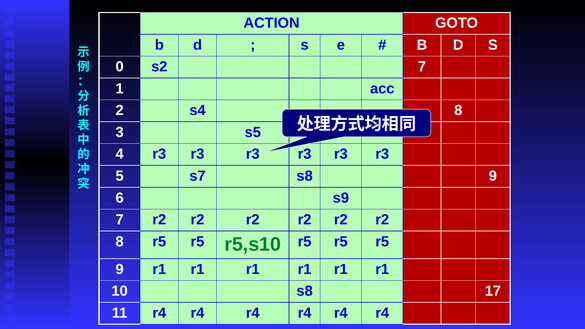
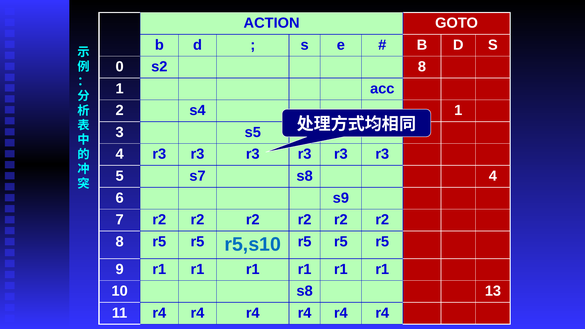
s2 7: 7 -> 8 (422, 67)
s4 8: 8 -> 1 (458, 110)
s8 9: 9 -> 4 (493, 176)
r5,s10 colour: green -> blue (253, 244)
17: 17 -> 13 (493, 291)
